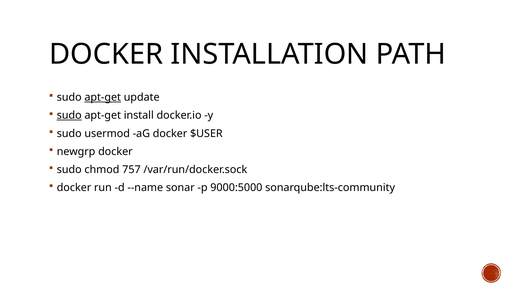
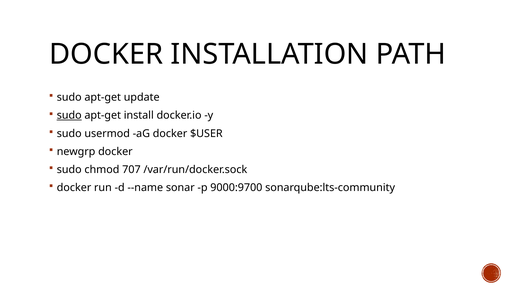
apt-get underline: present -> none (103, 97)
757: 757 -> 707 (131, 169)
9000:5000: 9000:5000 -> 9000:9700 (236, 187)
